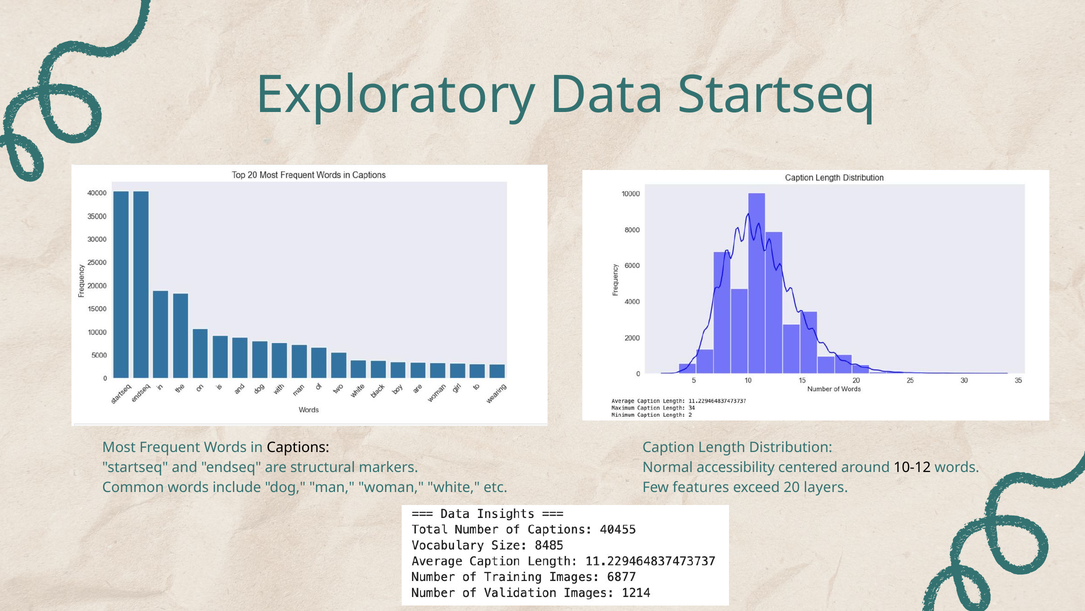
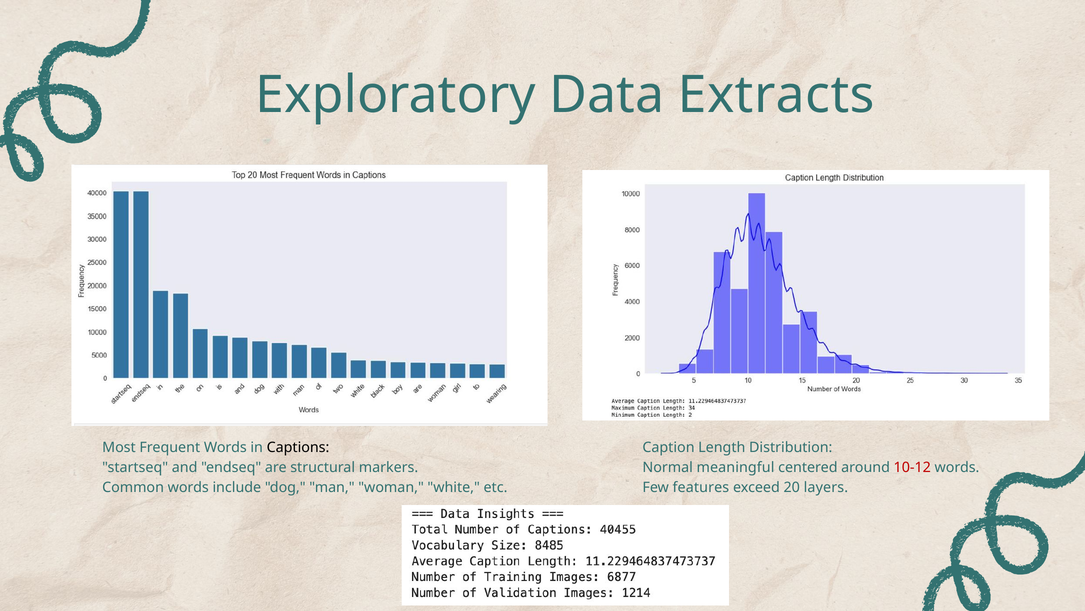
Data Startseq: Startseq -> Extracts (776, 95)
accessibility: accessibility -> meaningful (736, 467)
10-12 colour: black -> red (912, 467)
